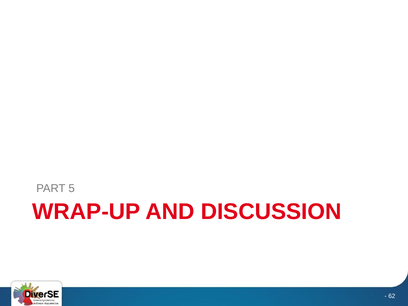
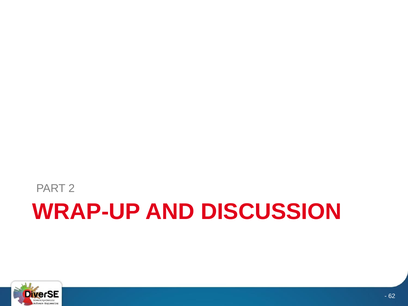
5: 5 -> 2 (72, 189)
